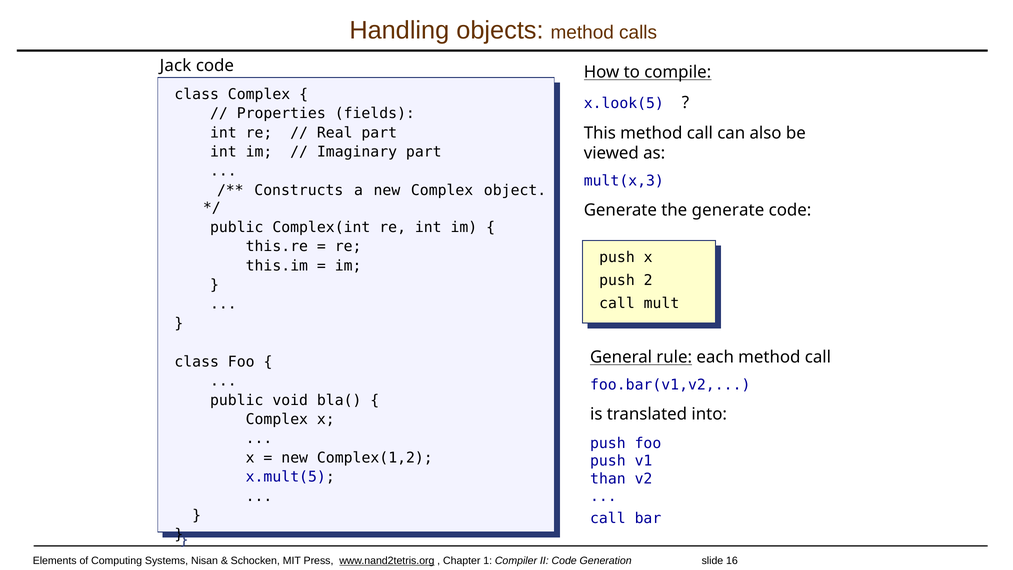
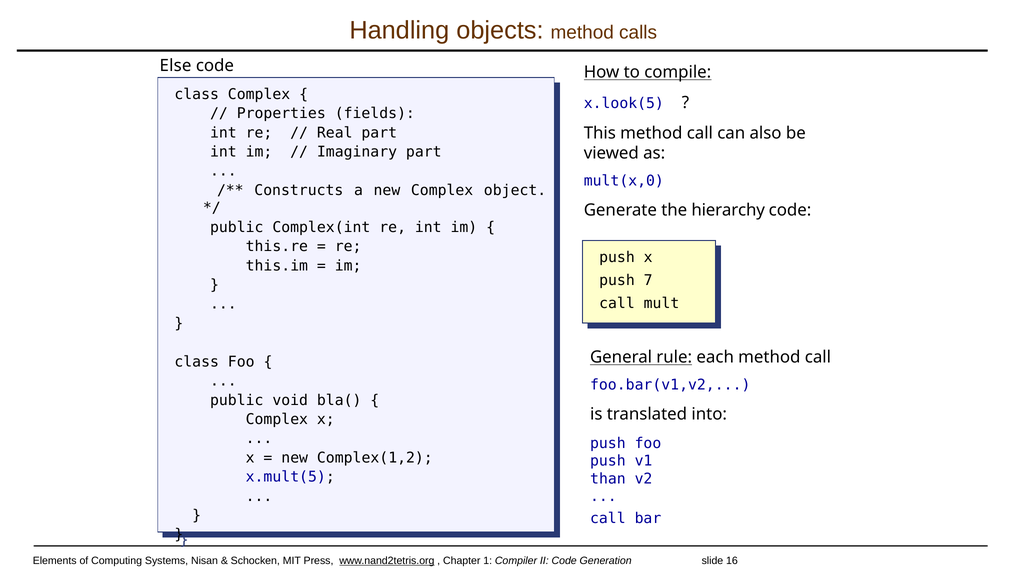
Jack: Jack -> Else (176, 66)
mult(x,3: mult(x,3 -> mult(x,0 (624, 181)
the generate: generate -> hierarchy (728, 210)
2: 2 -> 7 (648, 280)
